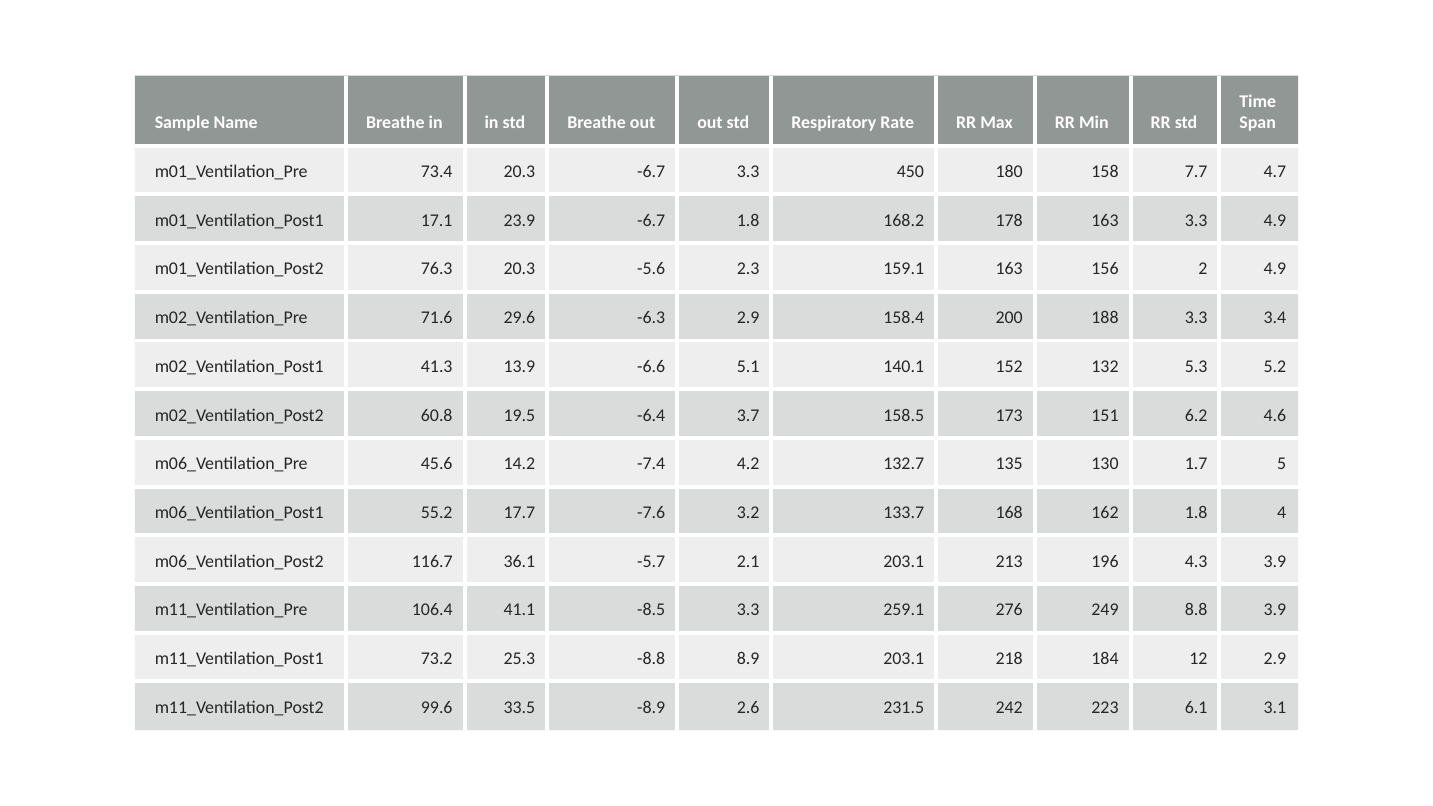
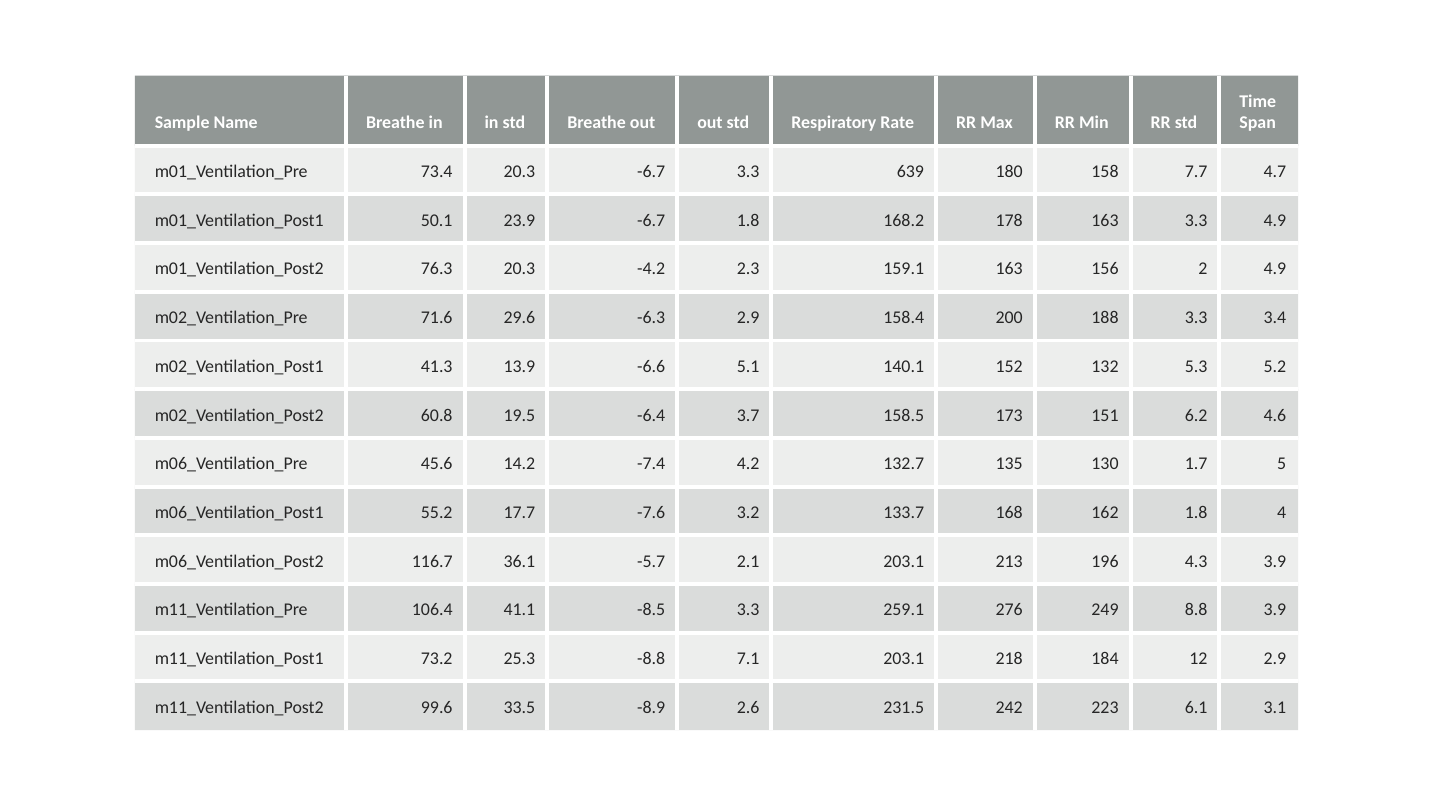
450: 450 -> 639 (910, 172)
17.1: 17.1 -> 50.1 (437, 220)
-5.6: -5.6 -> -4.2 (651, 269)
8.9: 8.9 -> 7.1 (748, 659)
